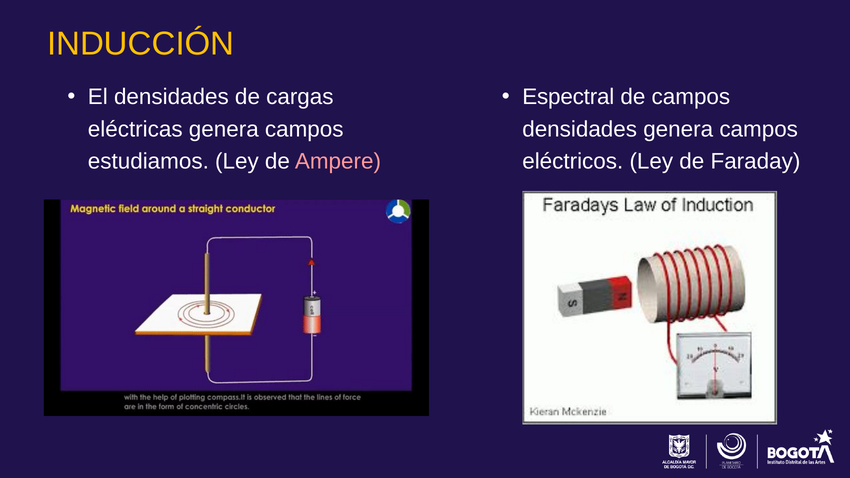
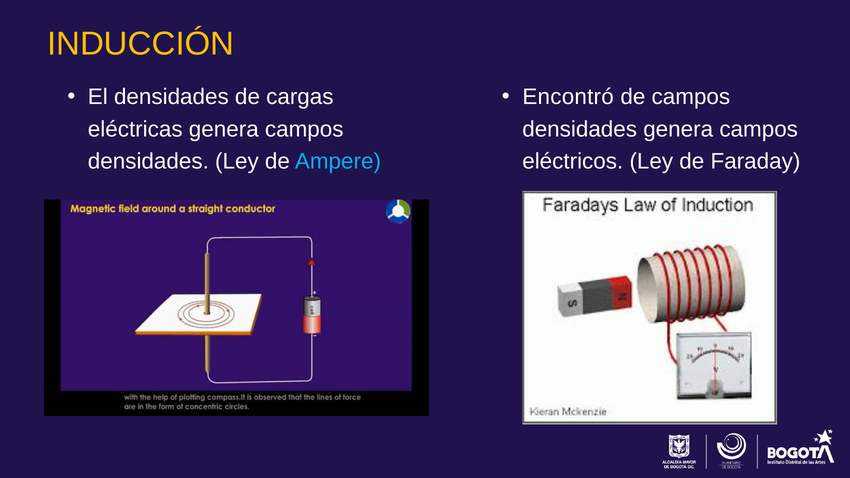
Espectral: Espectral -> Encontró (568, 97)
estudiamos: estudiamos -> densidades (148, 161)
Ampere colour: pink -> light blue (338, 161)
